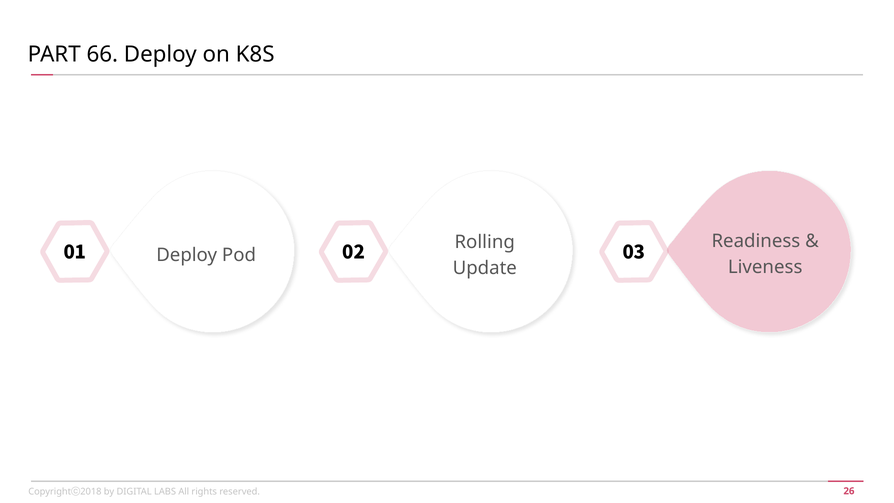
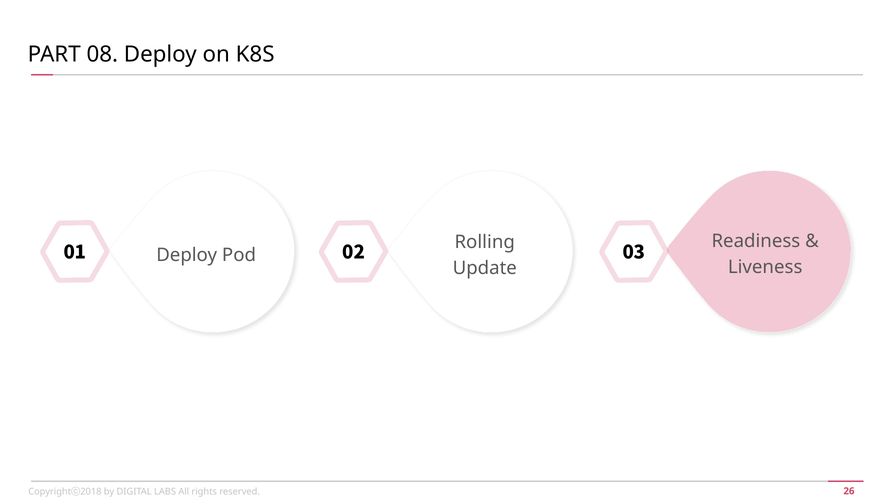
66: 66 -> 08 (102, 54)
